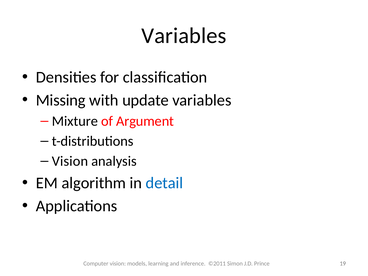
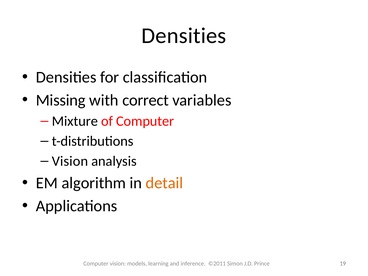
Variables: Variables -> Densities (184, 36)
update: update -> correct (146, 100)
of Argument: Argument -> Computer (145, 121)
detail colour: blue -> orange (164, 183)
